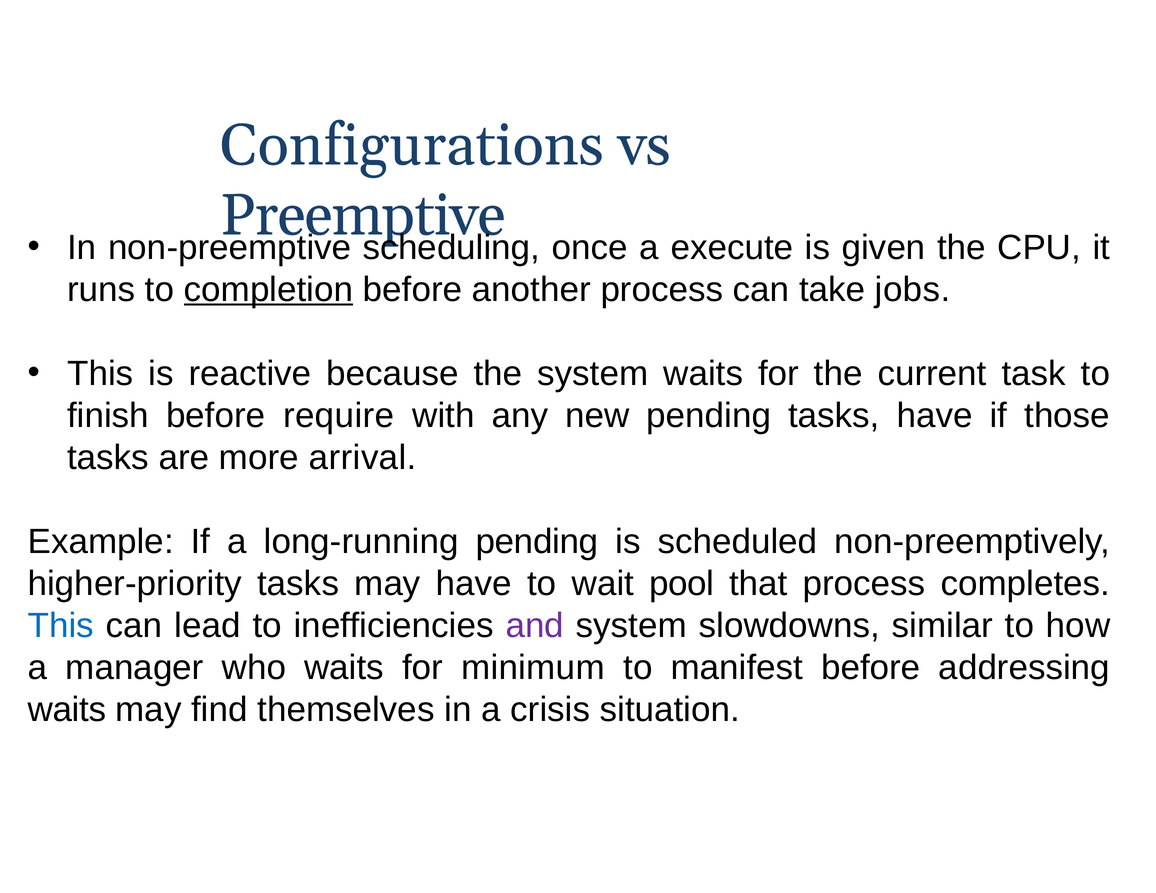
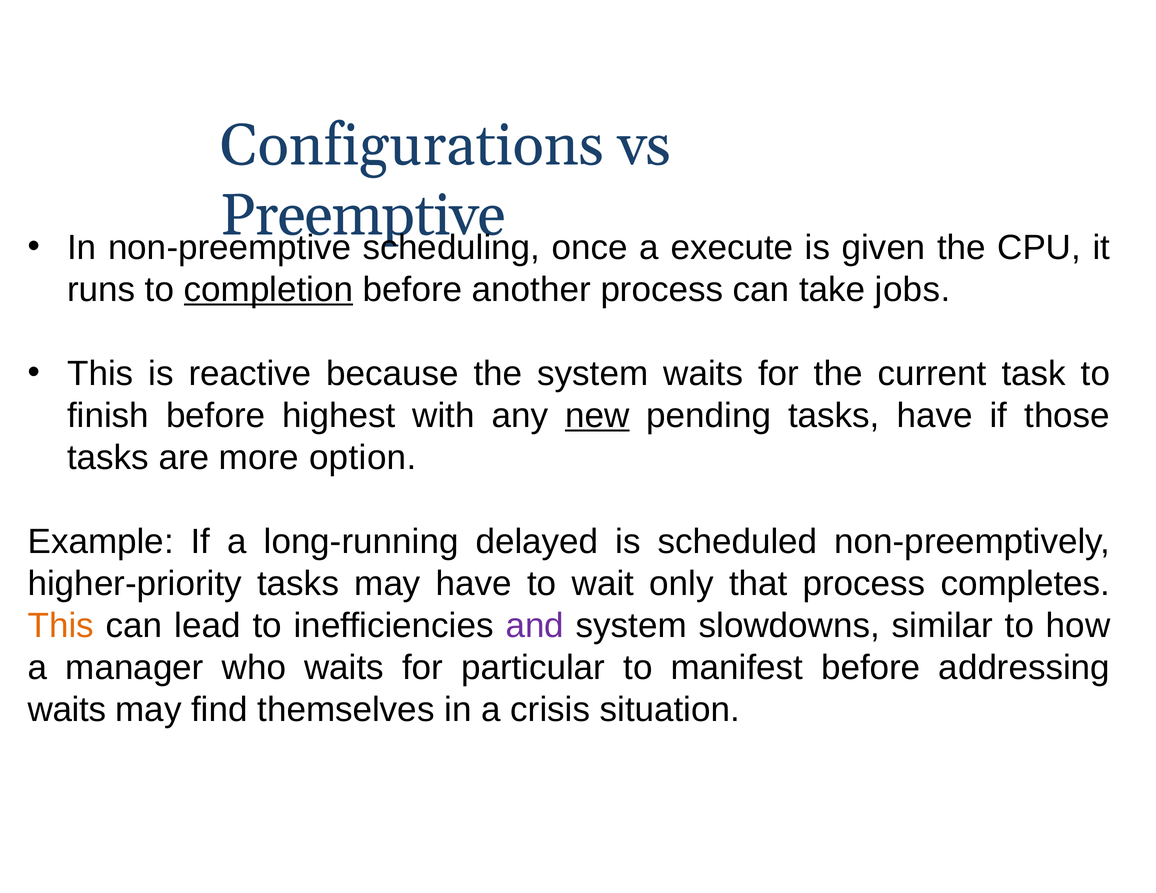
require: require -> highest (339, 416)
new underline: none -> present (597, 416)
arrival: arrival -> option (363, 458)
long-running pending: pending -> delayed (537, 542)
pool: pool -> only (681, 584)
This colour: blue -> orange (61, 626)
minimum: minimum -> particular (533, 668)
